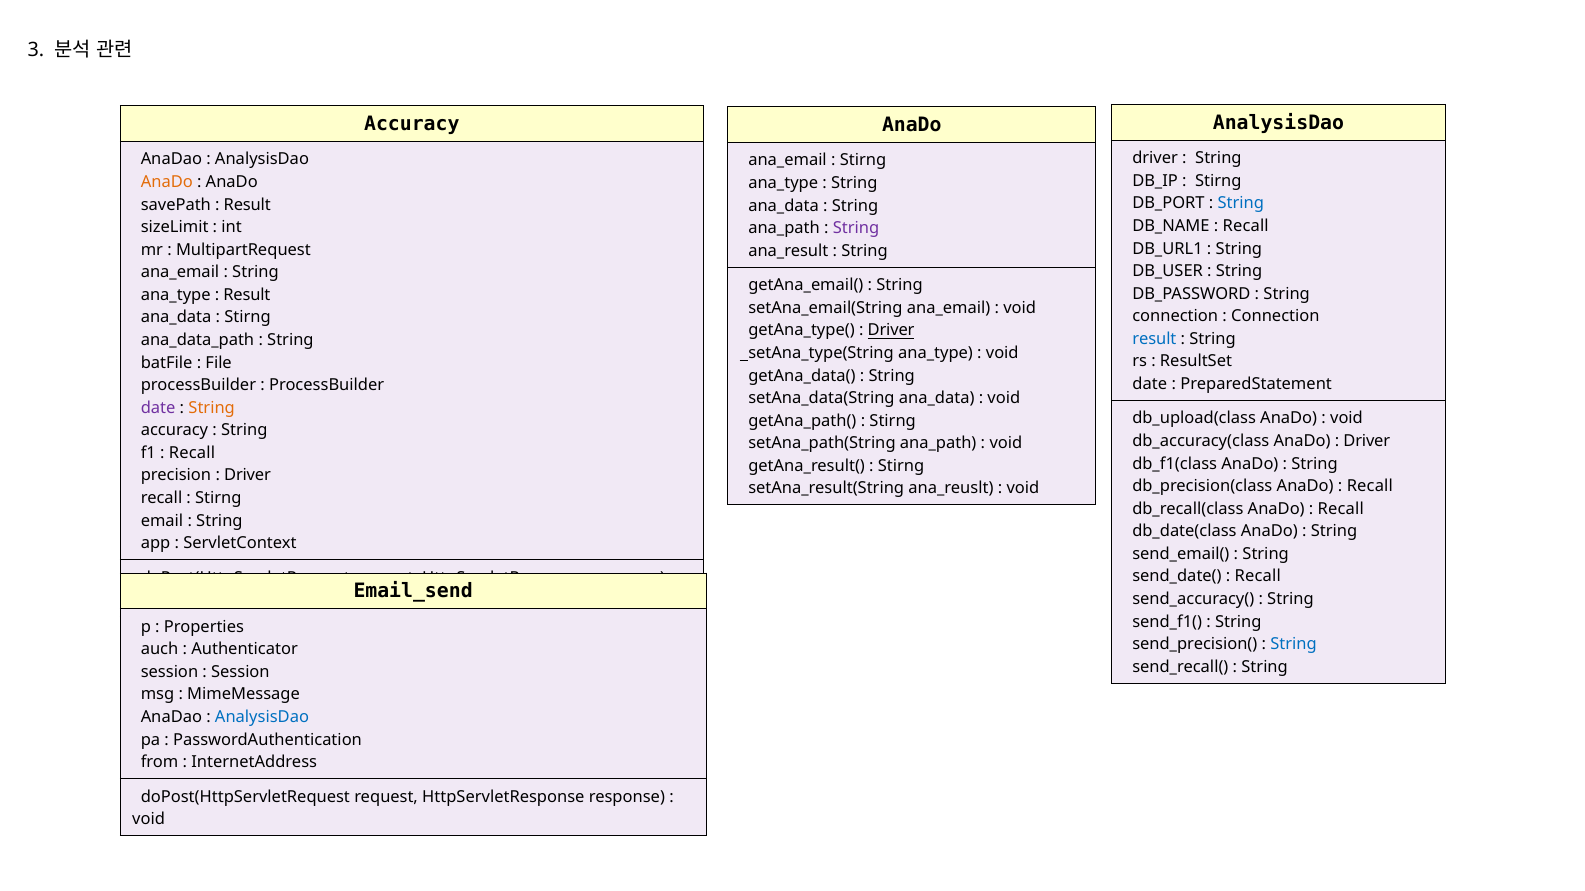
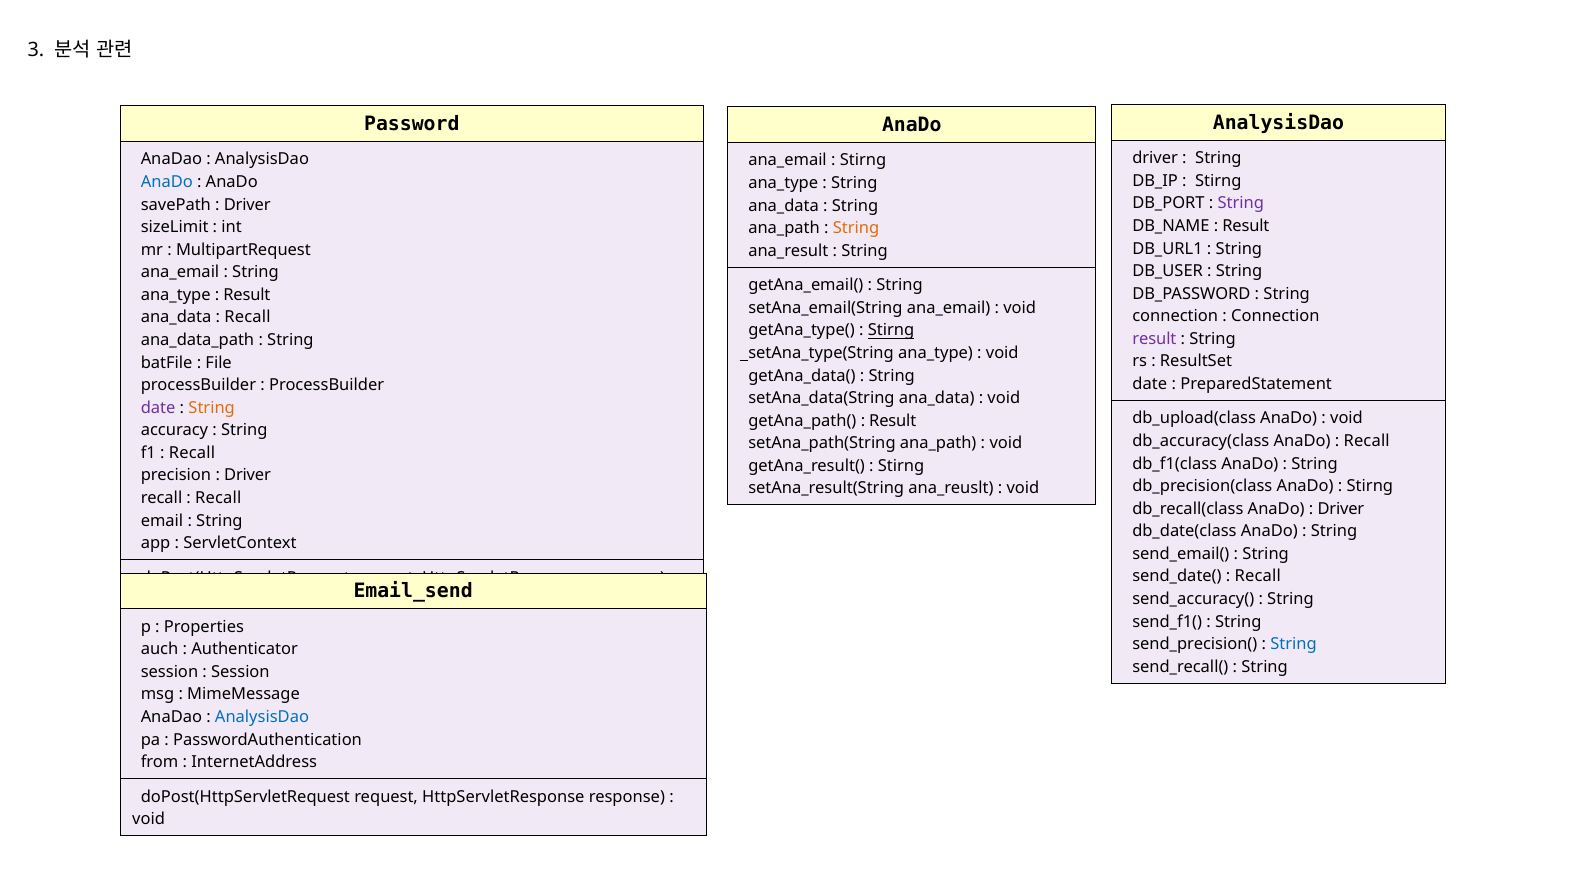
Accuracy: Accuracy -> Password (412, 124)
AnaDo colour: orange -> blue (167, 182)
String colour: blue -> purple (1241, 204)
Result: Result -> Driver (247, 205)
Recall: Recall -> Result (1246, 226)
String colour: purple -> orange (856, 228)
Stirng: Stirng -> Recall (247, 318)
Driver: Driver -> Stirng (891, 331)
result colour: blue -> purple (1154, 339)
Stirng: Stirng -> Result (893, 421)
Driver: Driver -> Recall (1367, 441)
Recall: Recall -> Stirng (1370, 486)
Stirng: Stirng -> Recall (218, 498)
Recall: Recall -> Driver (1341, 509)
